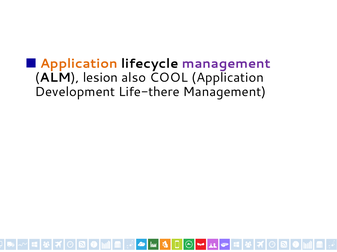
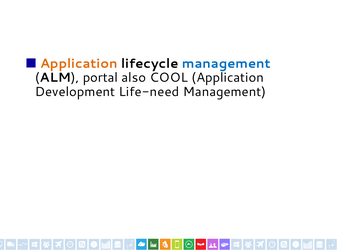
management colour: purple -> blue (226, 64)
lesion: lesion -> portal (100, 78)
Life-there: Life-there -> Life-need (149, 92)
